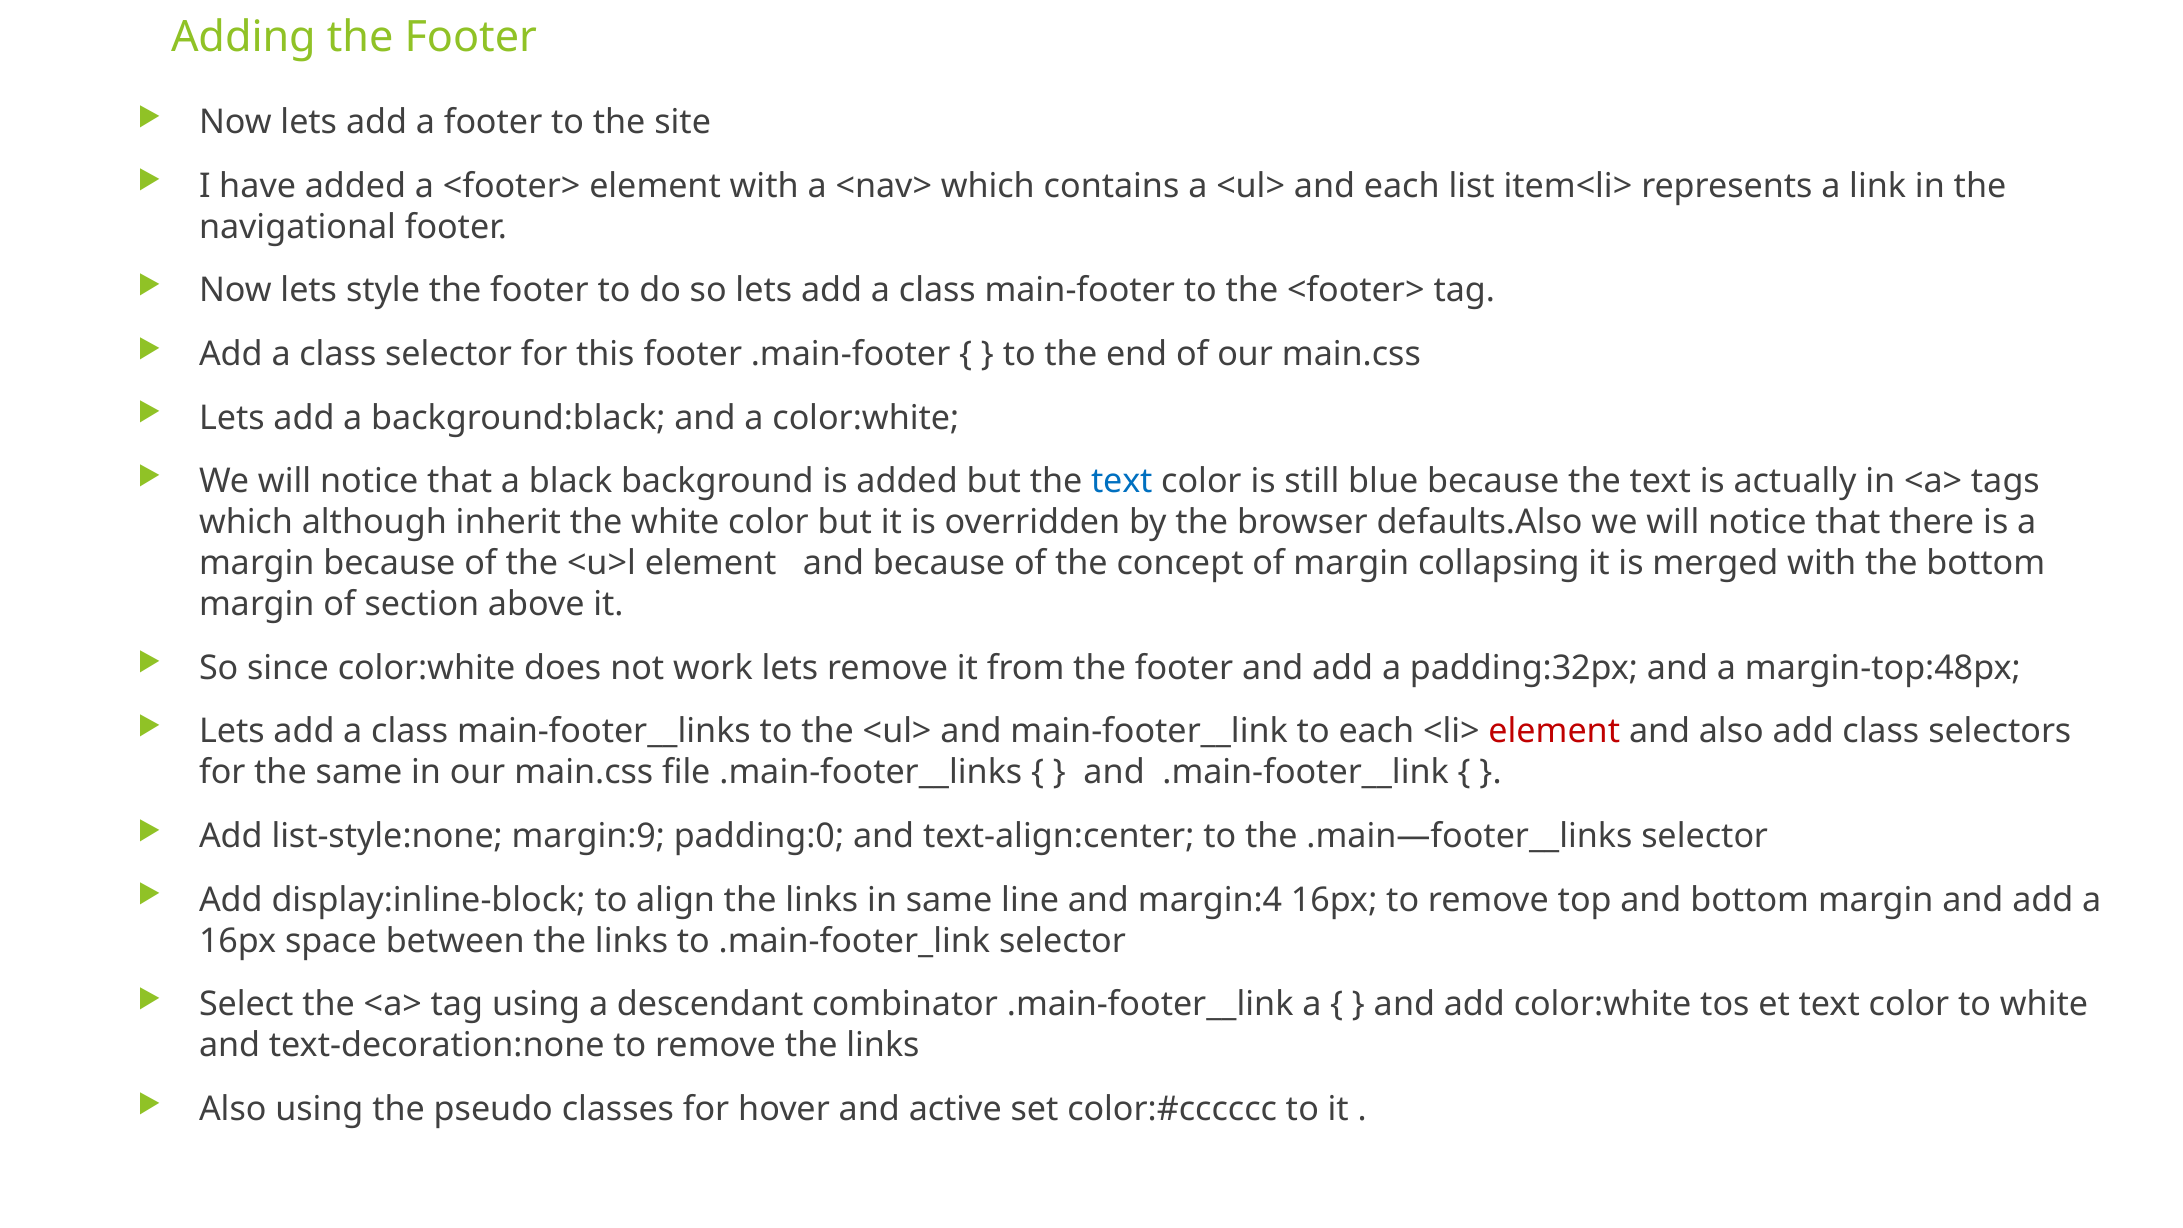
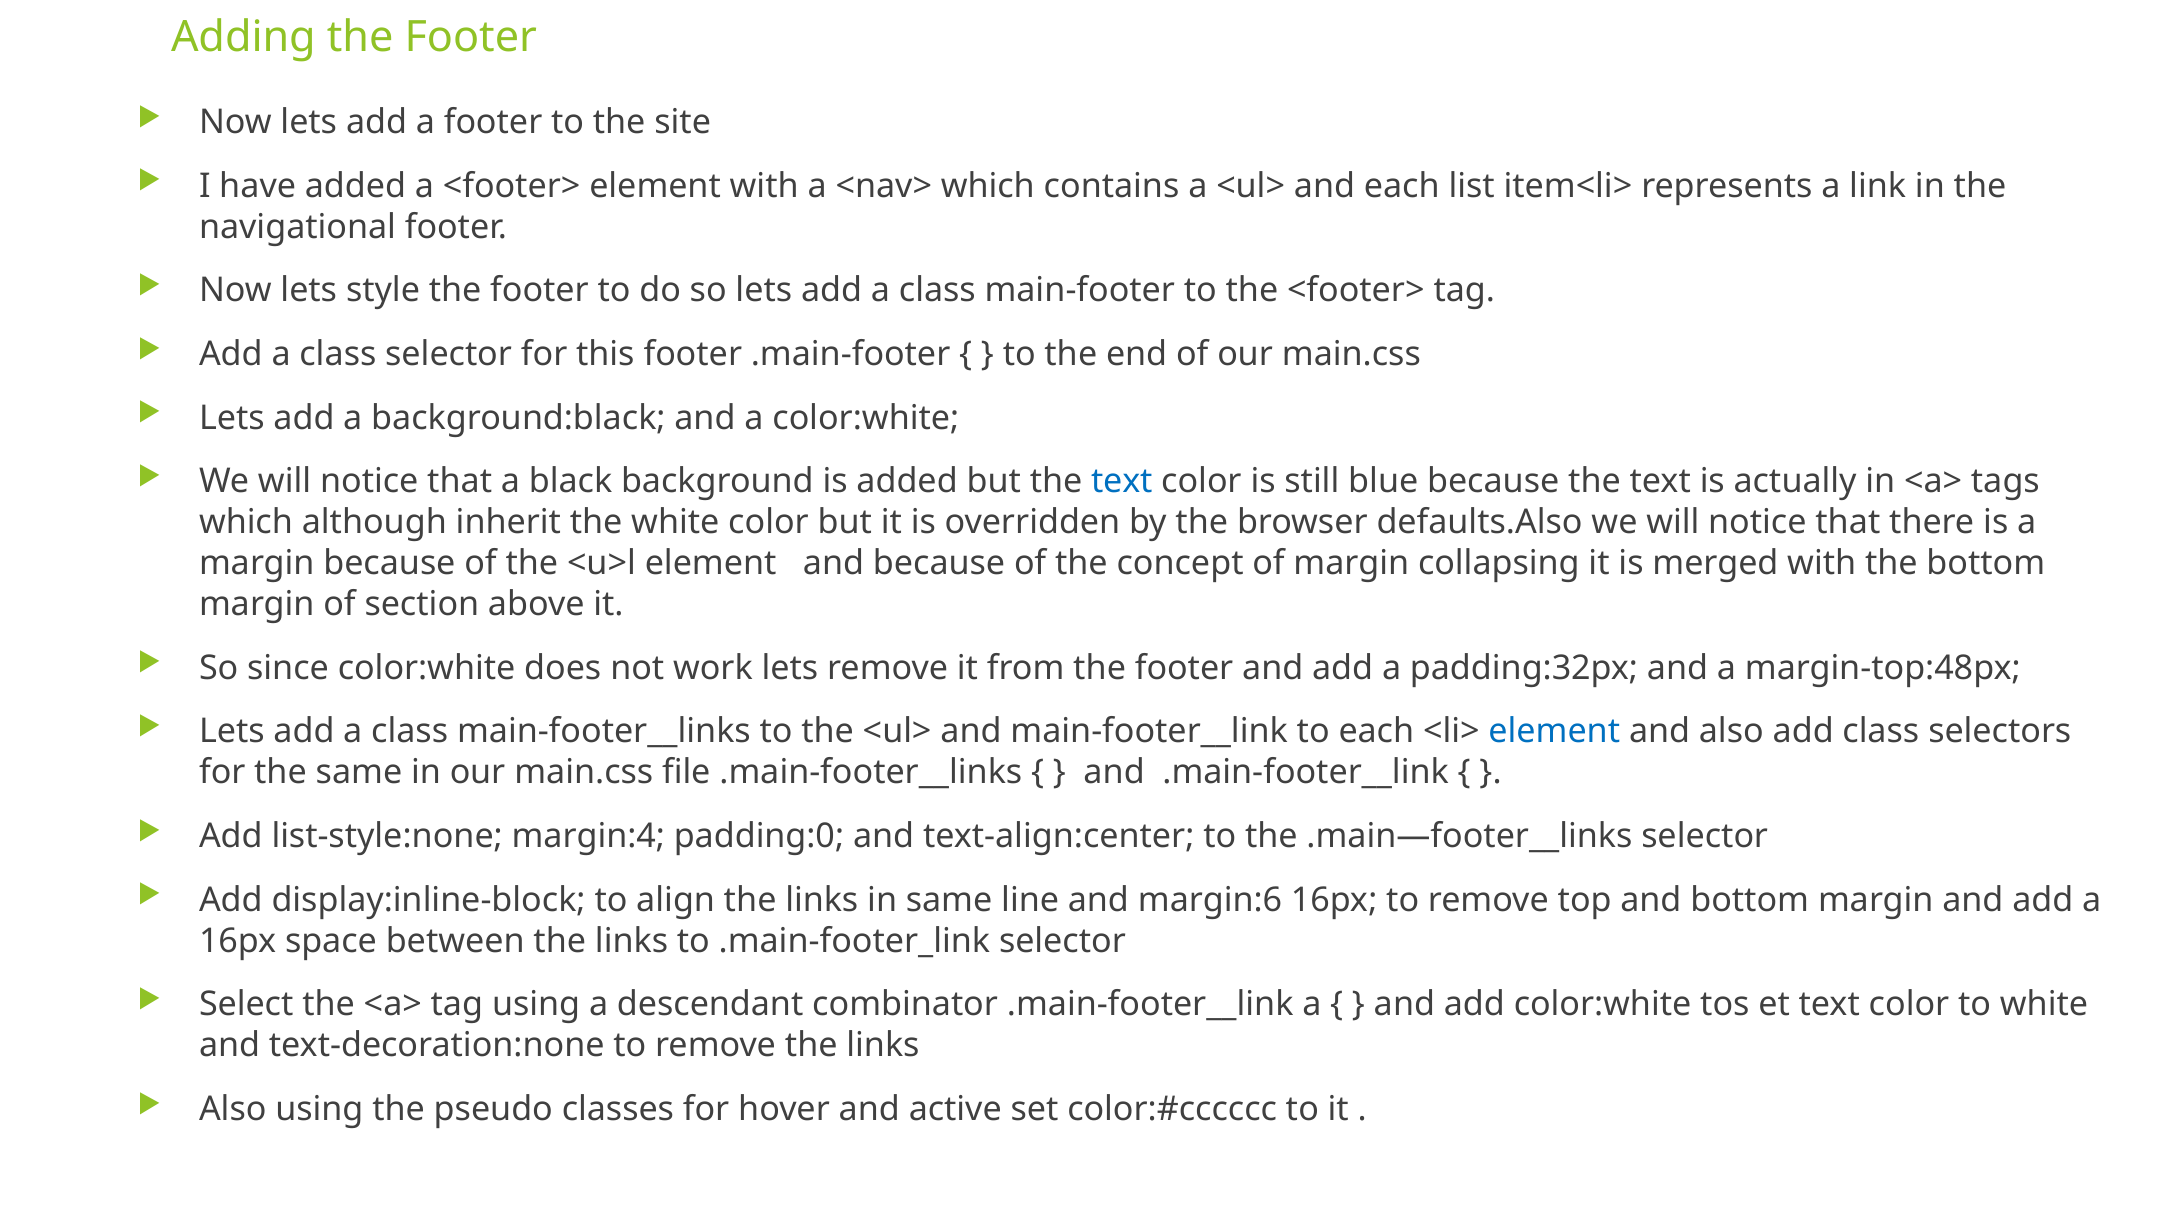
element colour: red -> blue (1554, 732)
margin:9: margin:9 -> margin:4 (588, 836)
margin:4: margin:4 -> margin:6 (1210, 900)
